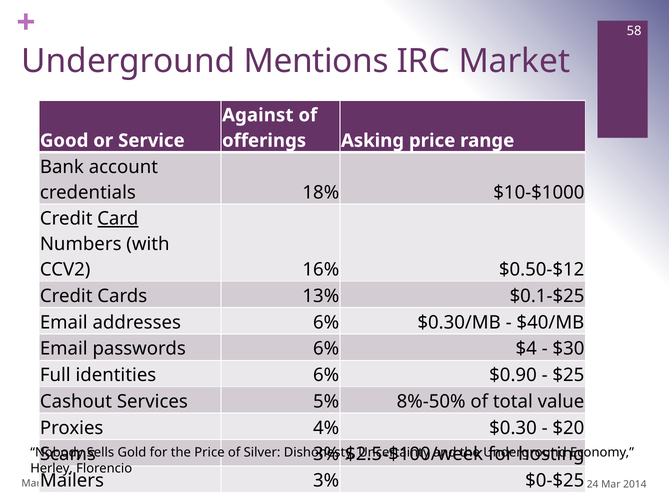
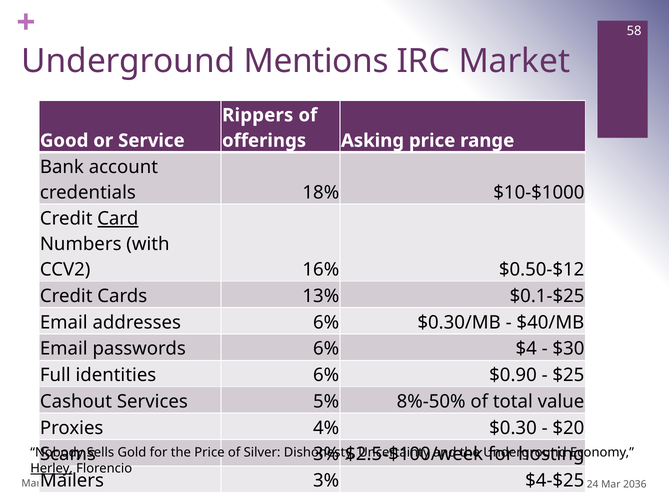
Against: Against -> Rippers (258, 115)
Herley underline: none -> present (52, 468)
$0-$25: $0-$25 -> $4-$25 (555, 480)
2014: 2014 -> 2036 (635, 484)
